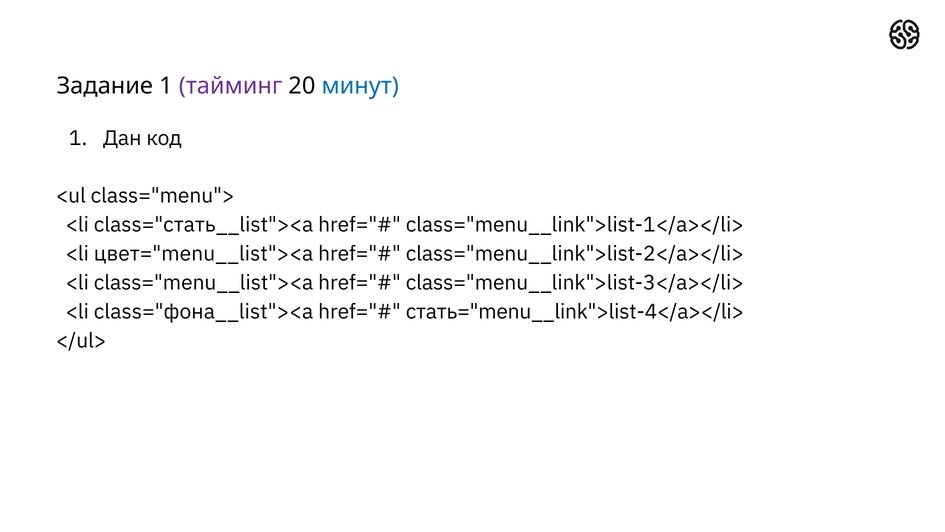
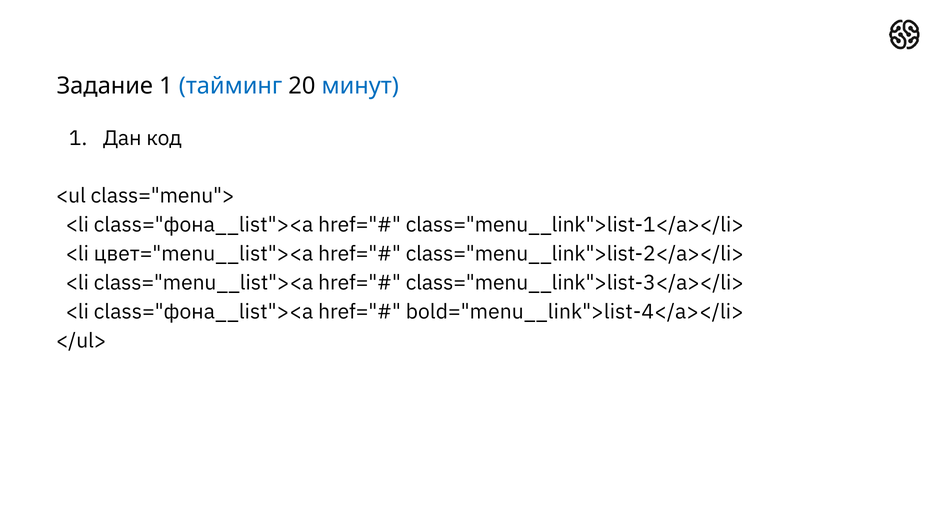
тайминг colour: purple -> blue (231, 86)
class="стать__list"><a: class="стать__list"><a -> class="фона__list"><a (204, 225)
стать="menu__link">list-4</a></li>: стать="menu__link">list-4</a></li> -> bold="menu__link">list-4</a></li> (575, 312)
